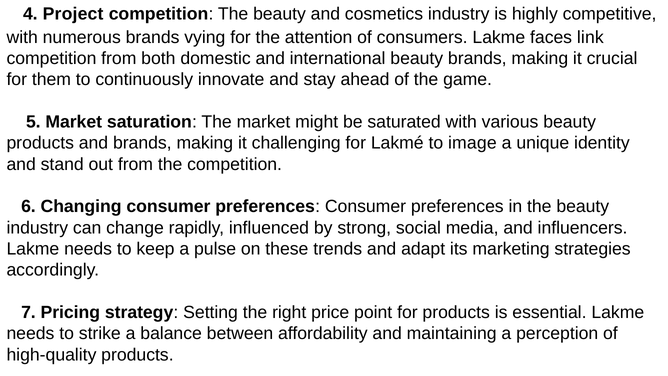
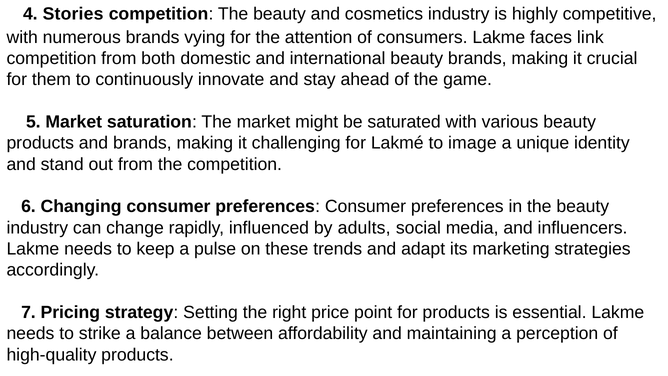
Project: Project -> Stories (73, 14)
strong: strong -> adults (364, 228)
